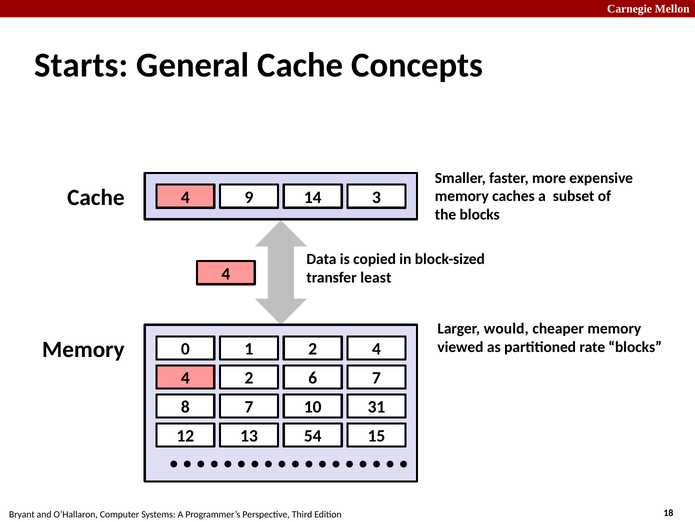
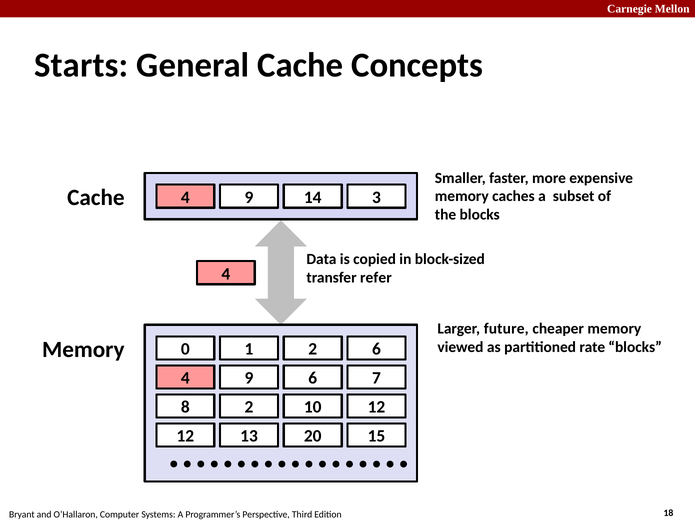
least: least -> refer (376, 277)
would: would -> future (506, 328)
2 4: 4 -> 6 (376, 349)
2: 2 -> 9 (249, 378)
8 7: 7 -> 2 (249, 407)
10 31: 31 -> 12 (376, 407)
54: 54 -> 20 (313, 436)
